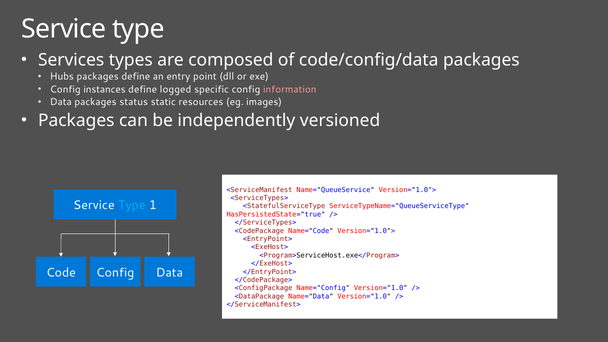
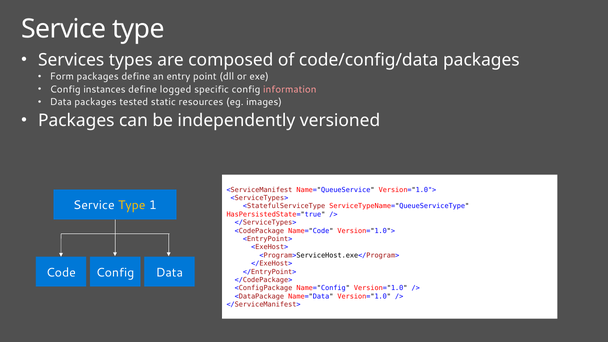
Hubs: Hubs -> Form (62, 77)
status: status -> tested (134, 102)
Type colour: light blue -> yellow (132, 205)
